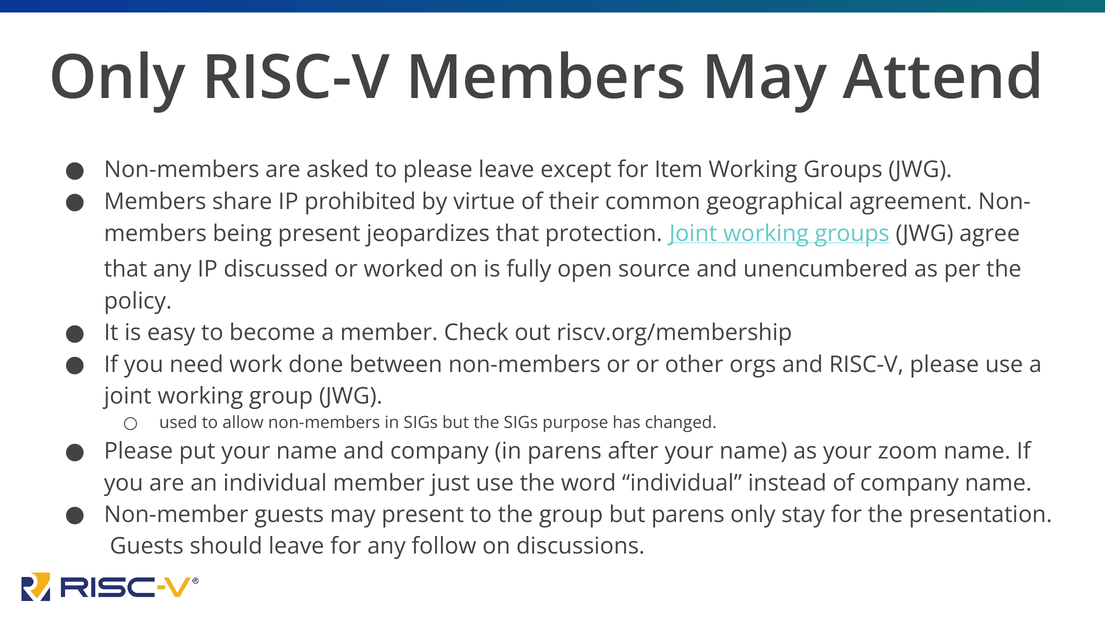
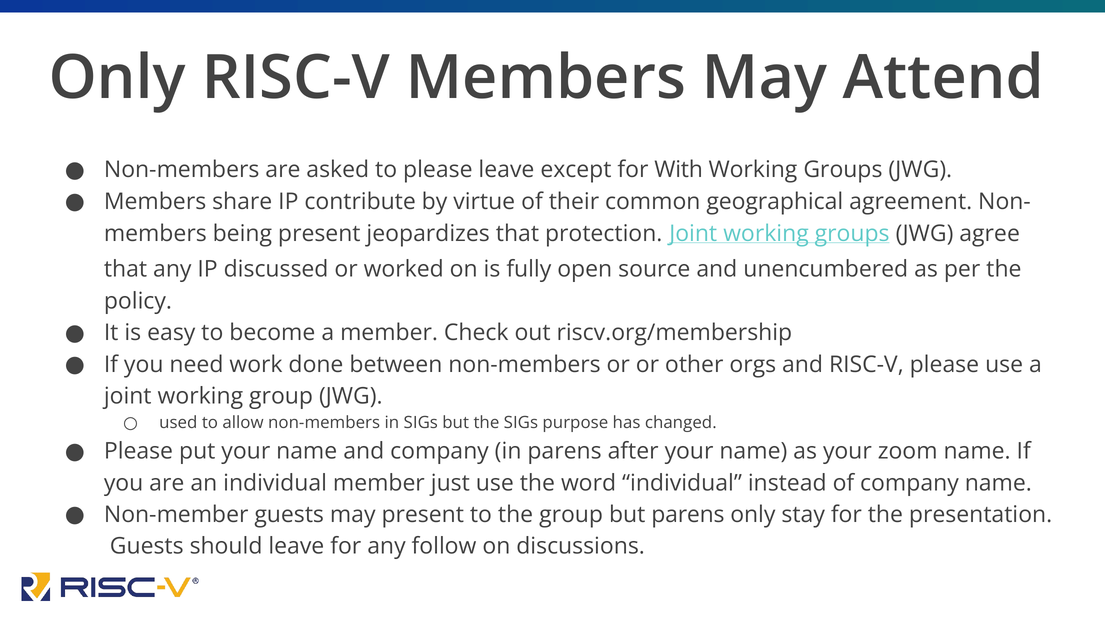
Item: Item -> With (679, 170)
prohibited: prohibited -> contribute (360, 202)
